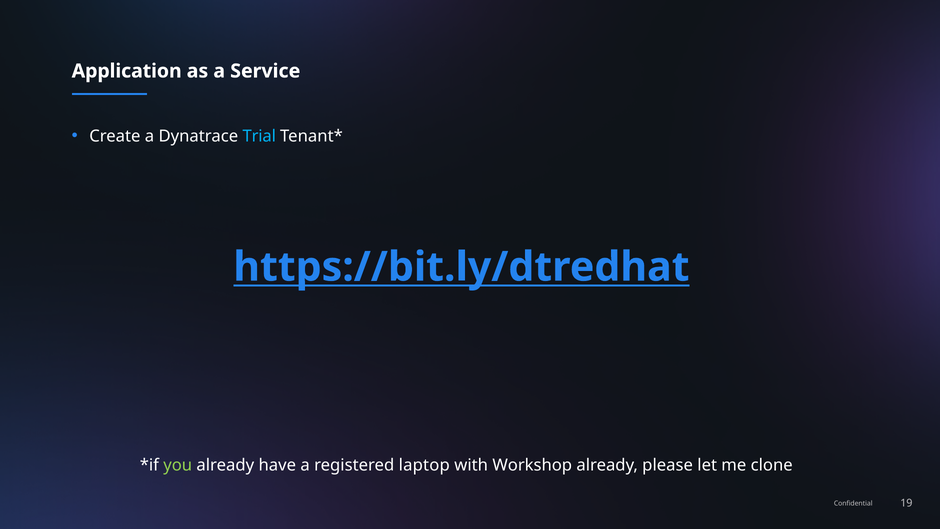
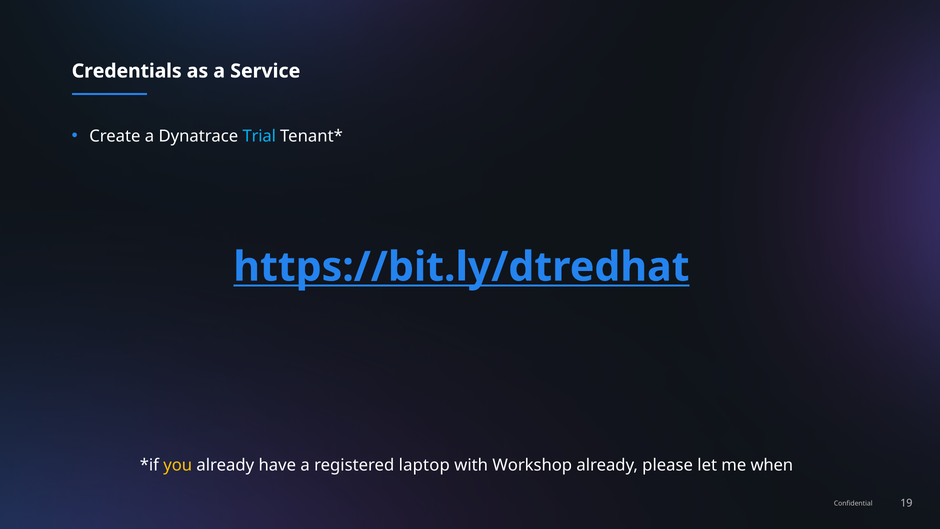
Application: Application -> Credentials (127, 71)
you colour: light green -> yellow (178, 465)
clone: clone -> when (772, 465)
